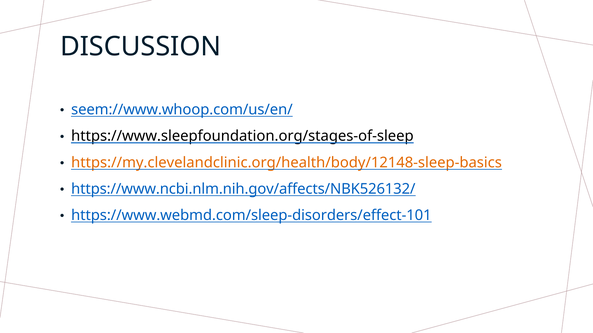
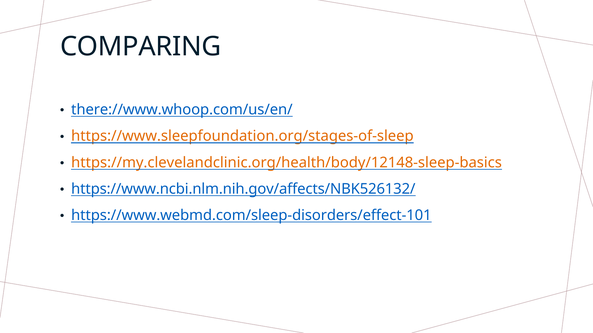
DISCUSSION: DISCUSSION -> COMPARING (141, 47)
seem://www.whoop.com/us/en/: seem://www.whoop.com/us/en/ -> there://www.whoop.com/us/en/ (182, 110)
https://www.sleepfoundation.org/stages-of-sleep colour: black -> orange (242, 136)
